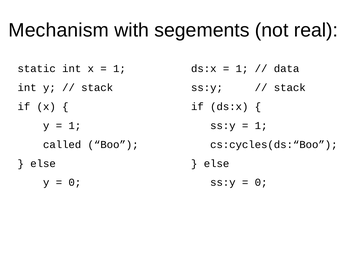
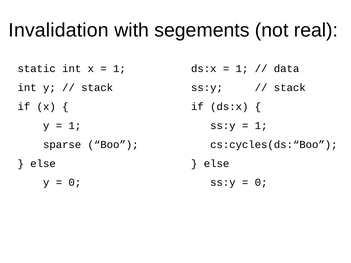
Mechanism: Mechanism -> Invalidation (59, 30)
called: called -> sparse (62, 145)
